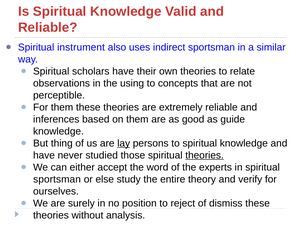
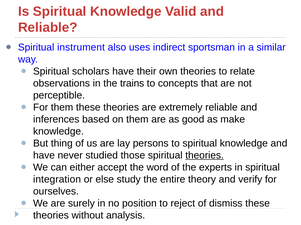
using: using -> trains (132, 83)
guide: guide -> make (233, 120)
lay underline: present -> none (124, 144)
sportsman: sportsman -> integration (57, 180)
